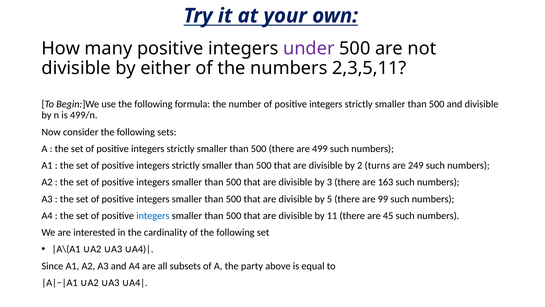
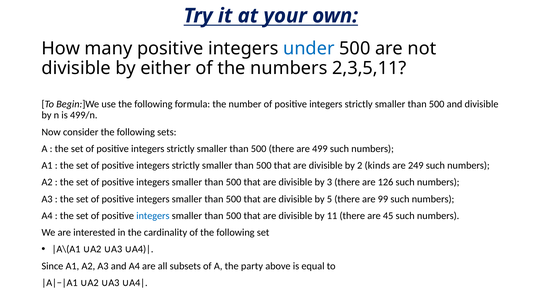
under colour: purple -> blue (309, 49)
turns: turns -> kinds (377, 165)
163: 163 -> 126 (386, 182)
